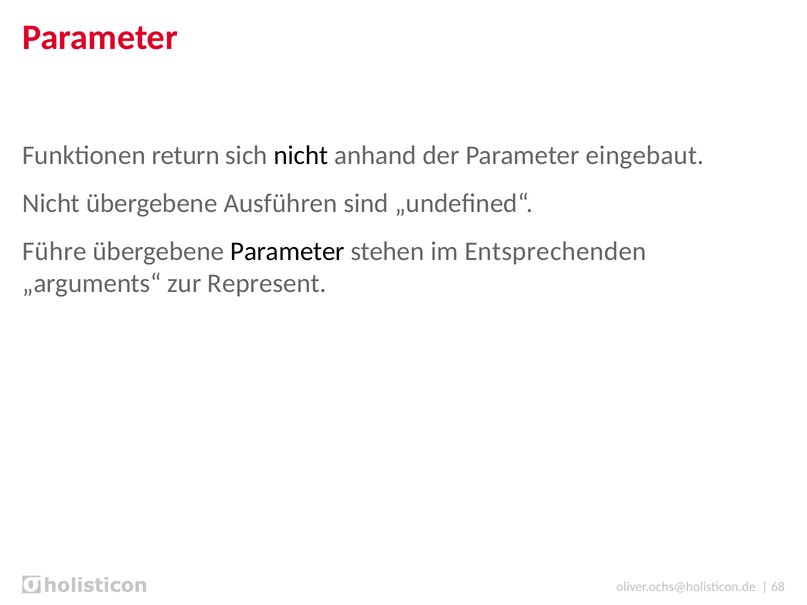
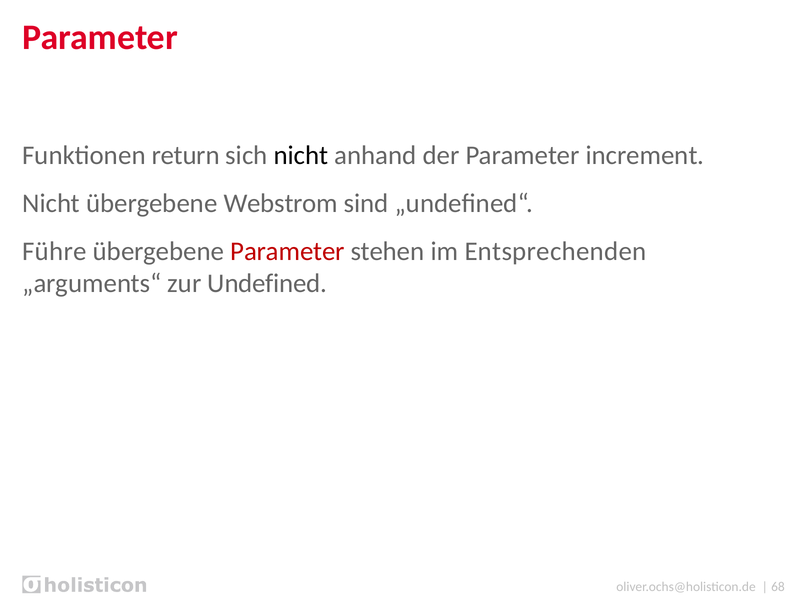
eingebaut: eingebaut -> increment (645, 155)
Ausführen: Ausführen -> Webstrom (281, 203)
Parameter colour: black -> red (287, 251)
Represent: Represent -> Undefined (267, 284)
